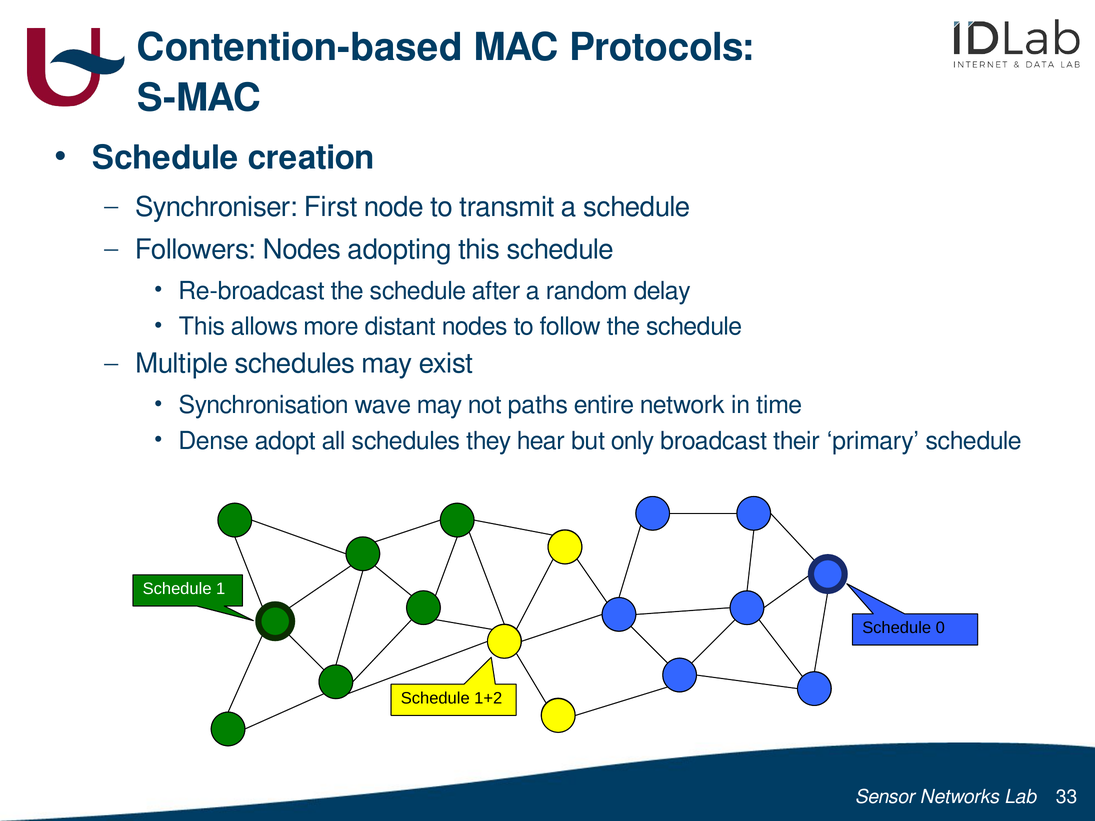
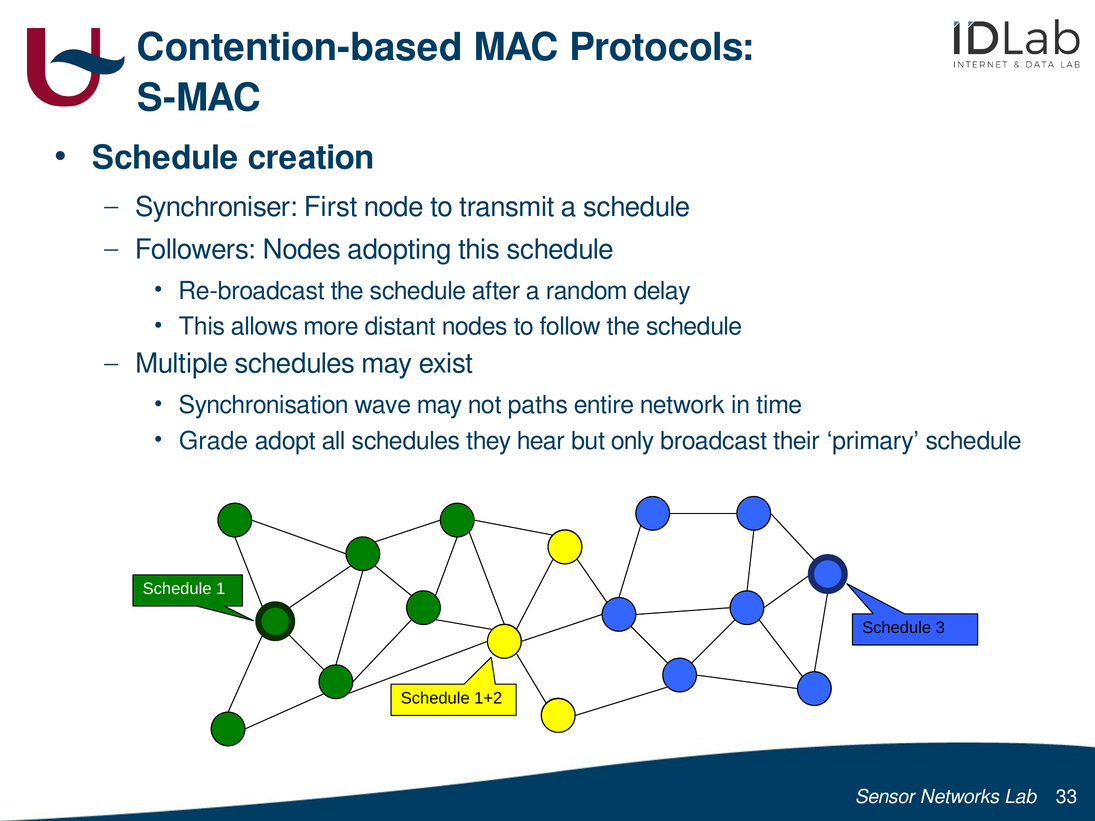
Dense: Dense -> Grade (214, 441)
0: 0 -> 3 (940, 628)
